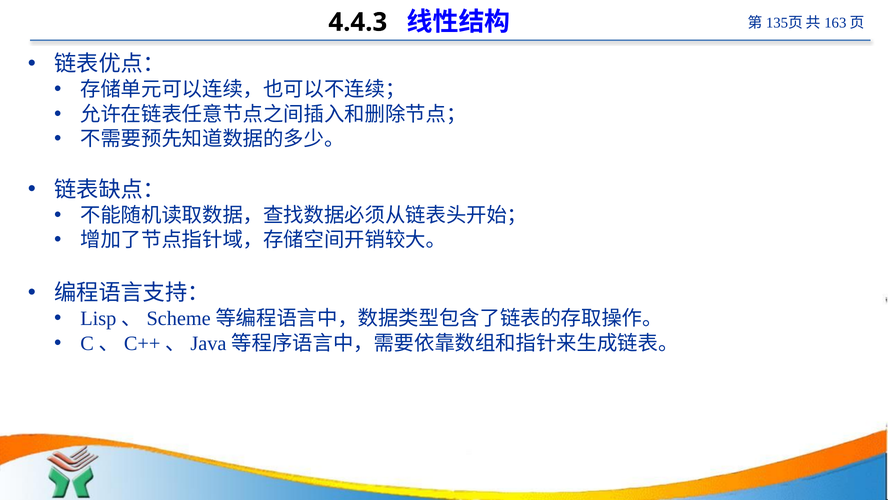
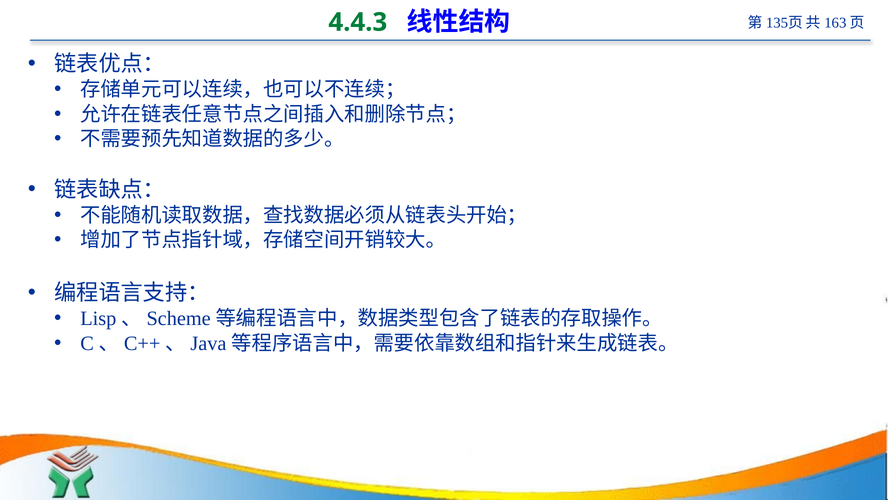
4.4.3 colour: black -> green (358, 22)
